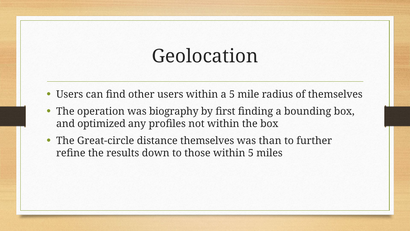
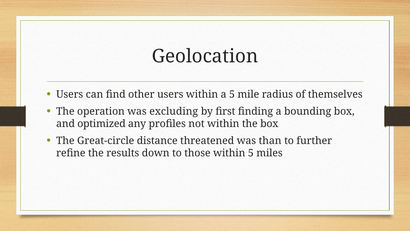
biography: biography -> excluding (174, 111)
distance themselves: themselves -> threatened (207, 141)
